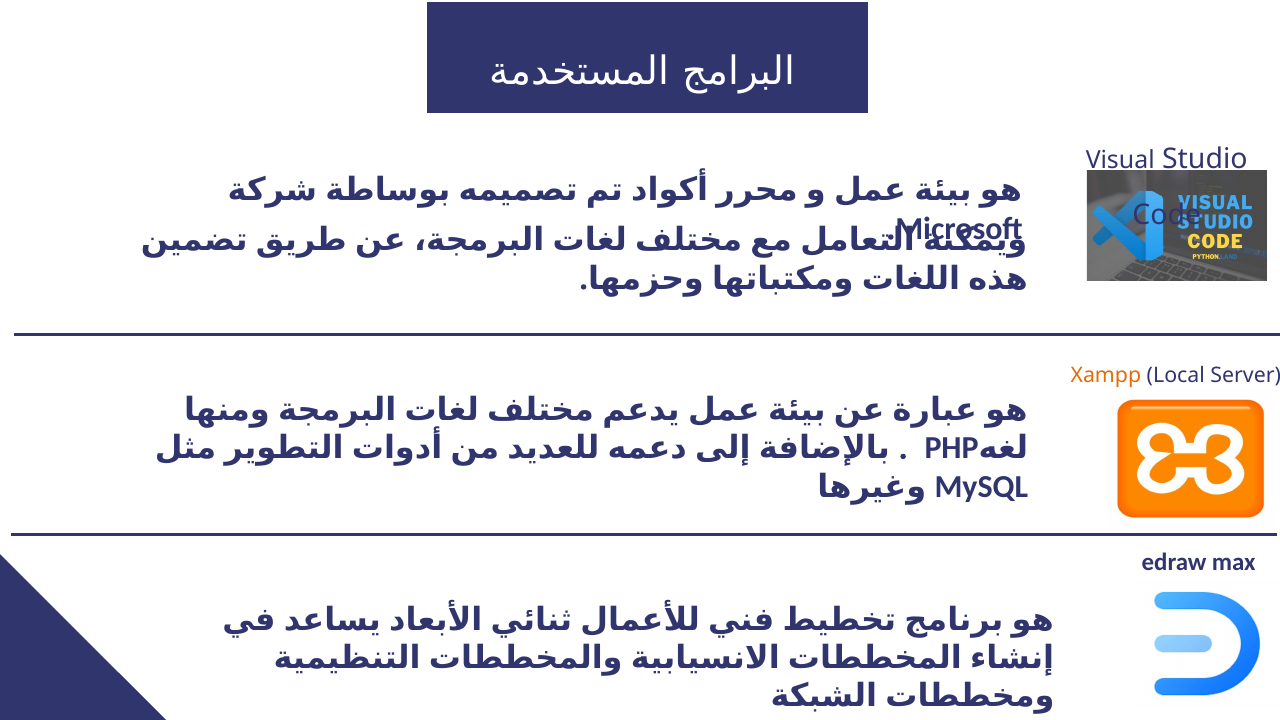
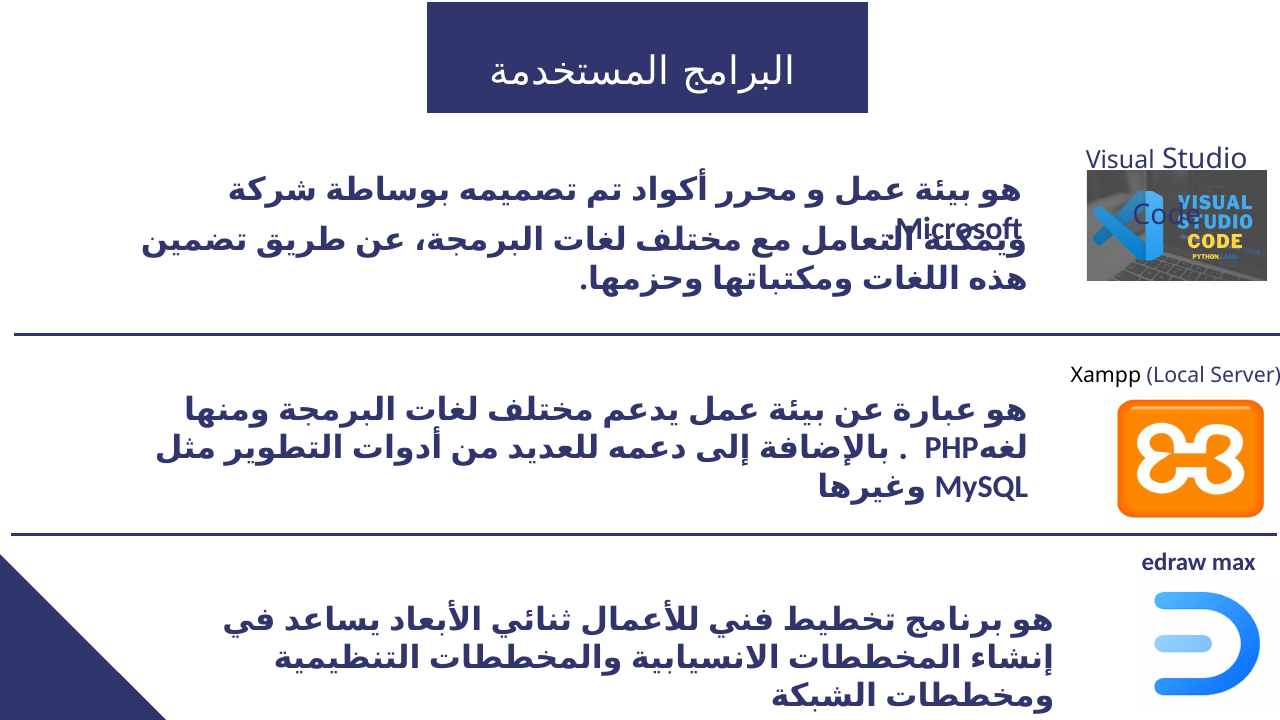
Xampp colour: orange -> black (1106, 375)
